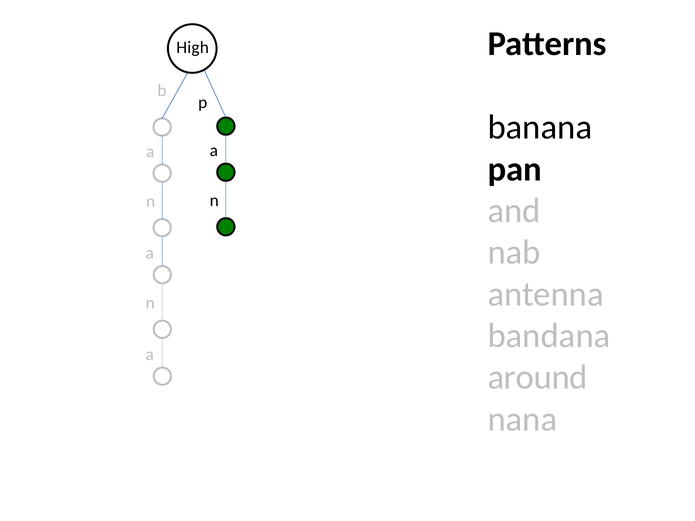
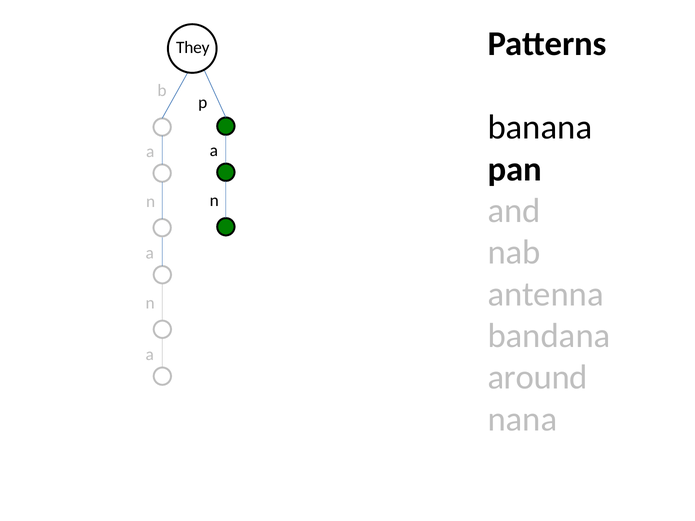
High: High -> They (193, 48)
